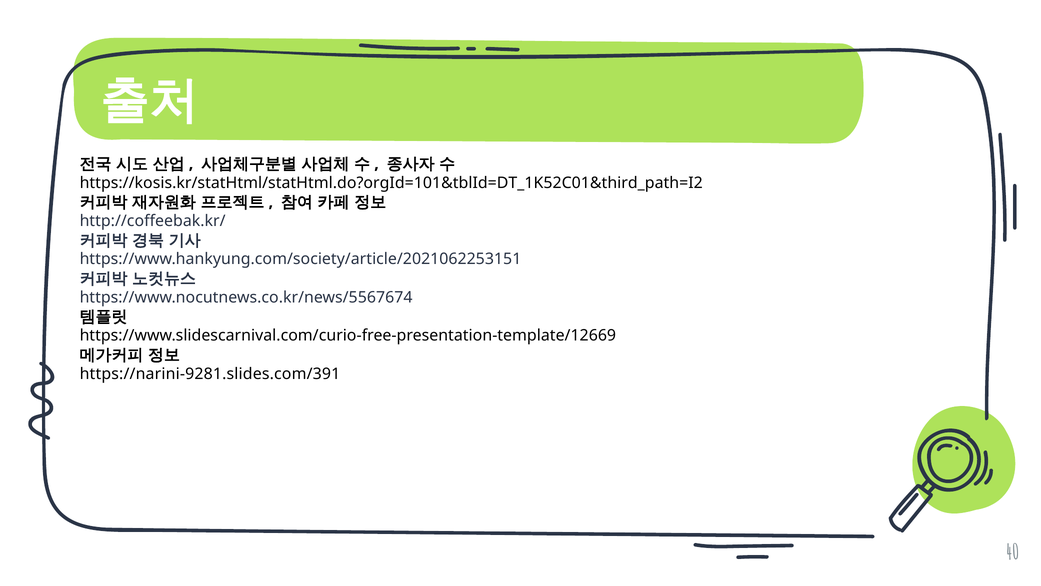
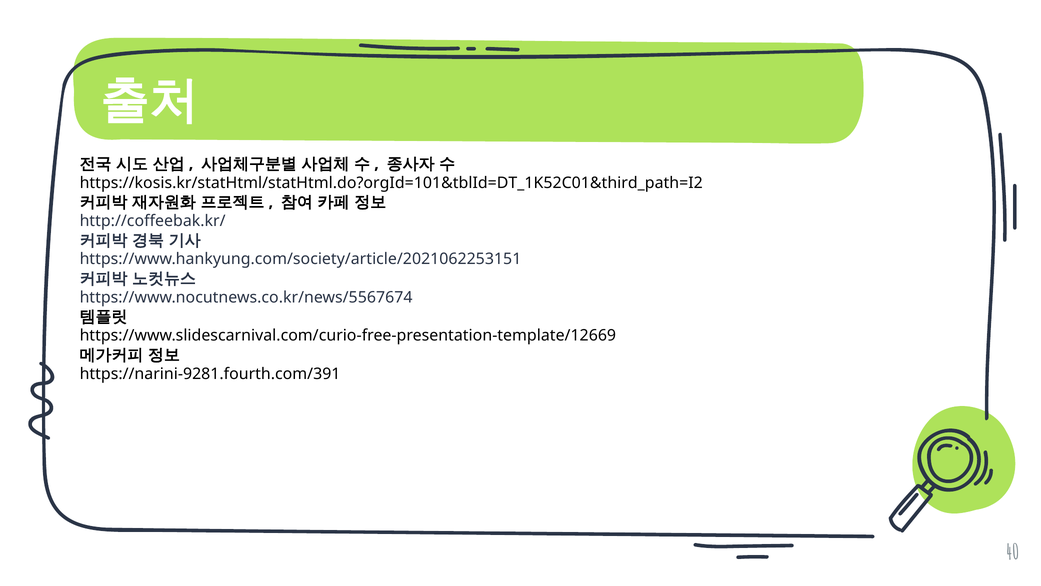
https://narini-9281.slides.com/391: https://narini-9281.slides.com/391 -> https://narini-9281.fourth.com/391 (210, 374)
